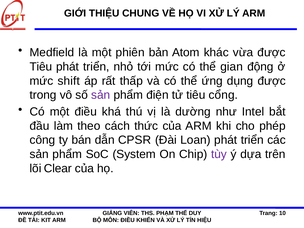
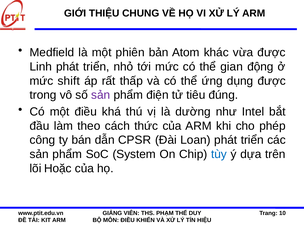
Tiêu: Tiêu -> Linh (41, 67)
cổng: cổng -> đúng (223, 95)
tùy colour: purple -> blue (219, 154)
Clear: Clear -> Hoặc (58, 168)
